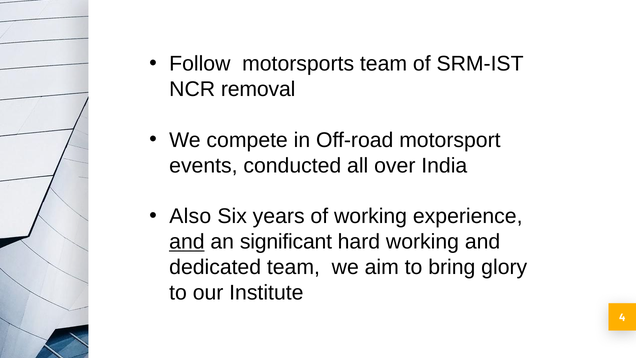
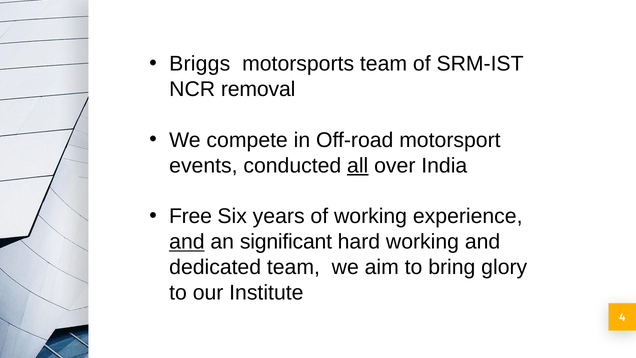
Follow: Follow -> Briggs (200, 64)
all underline: none -> present (358, 165)
Also: Also -> Free (190, 216)
